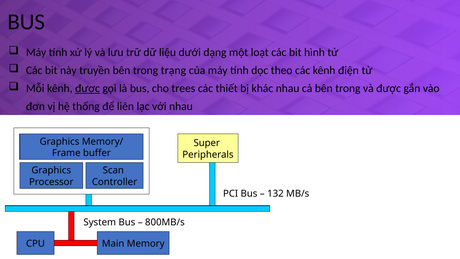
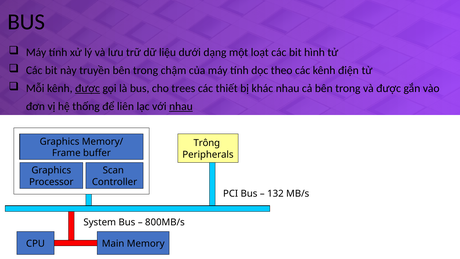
trạng: trạng -> chậm (174, 70)
nhau underline: none -> present (181, 106)
Super: Super -> Trông (207, 143)
